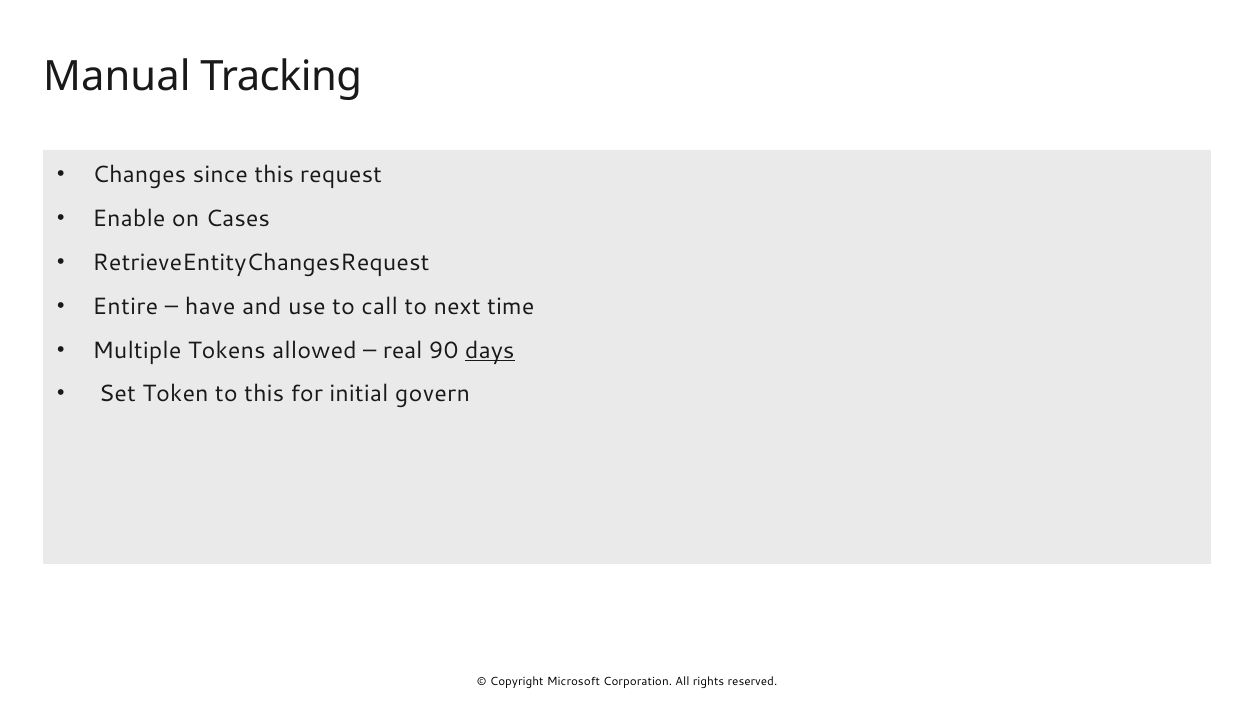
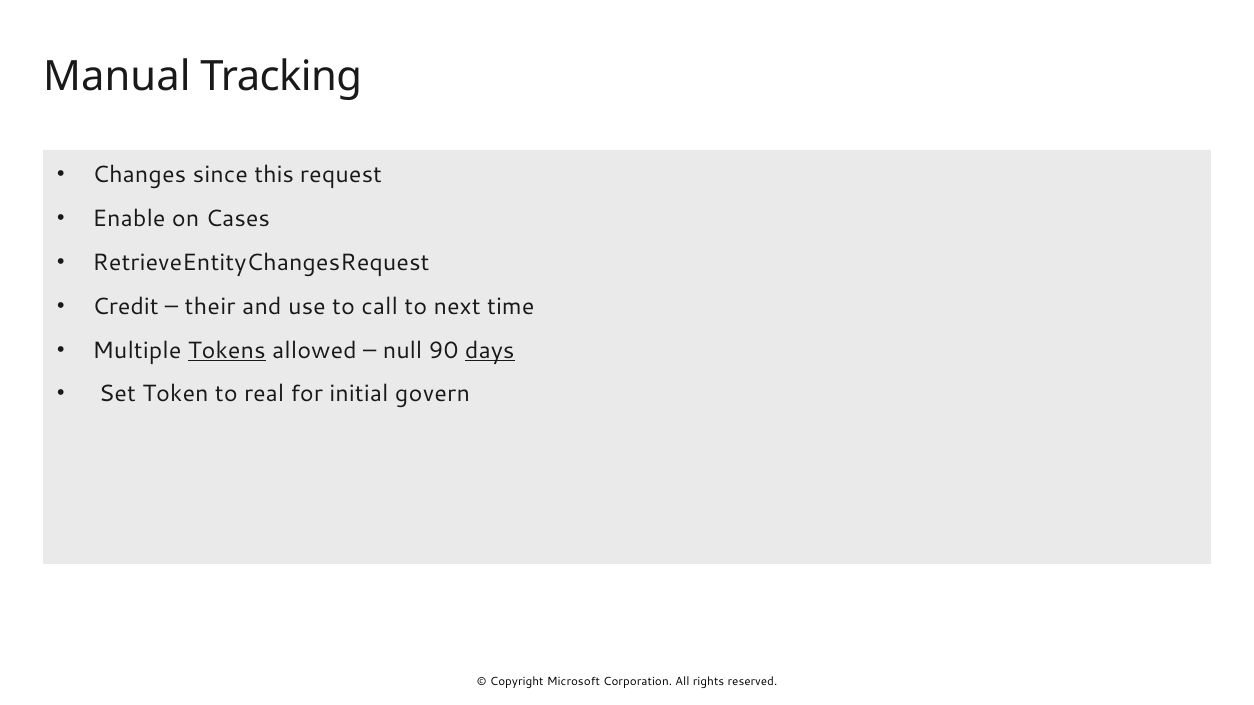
Entire: Entire -> Credit (126, 307)
have: have -> their (210, 307)
Tokens underline: none -> present (227, 351)
real: real -> null (403, 351)
to this: this -> real (264, 394)
